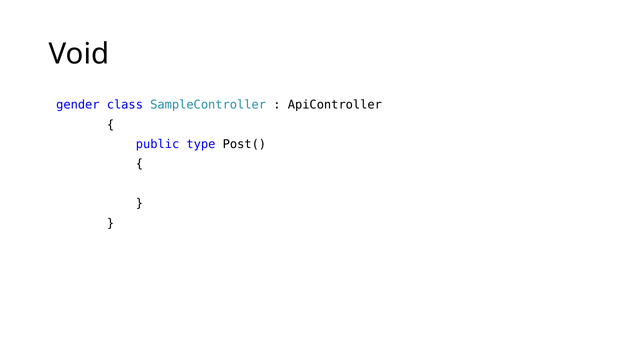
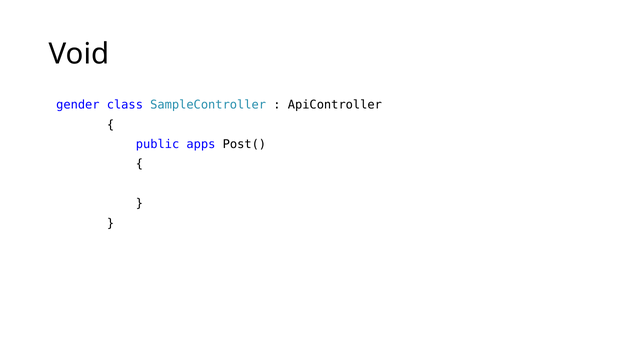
type: type -> apps (201, 144)
